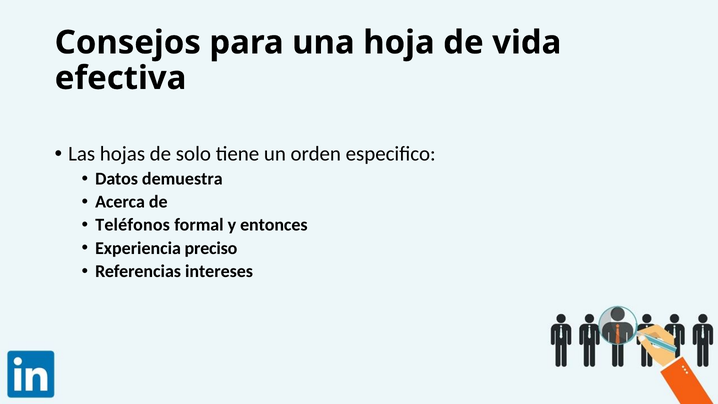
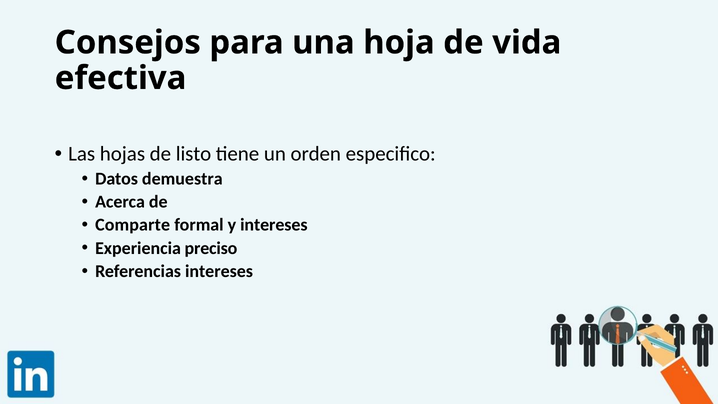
solo: solo -> listo (194, 154)
Teléfonos: Teléfonos -> Comparte (133, 225)
y entonces: entonces -> intereses (274, 225)
